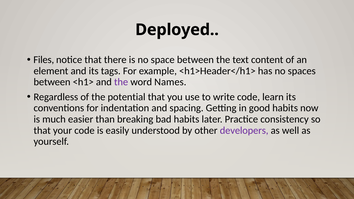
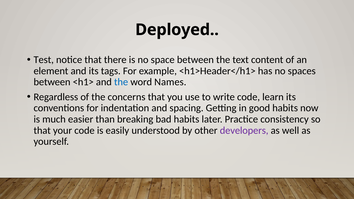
Files: Files -> Test (44, 60)
the colour: purple -> blue (121, 82)
potential: potential -> concerns (127, 97)
